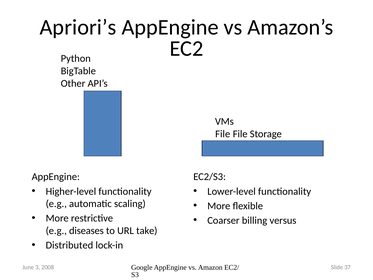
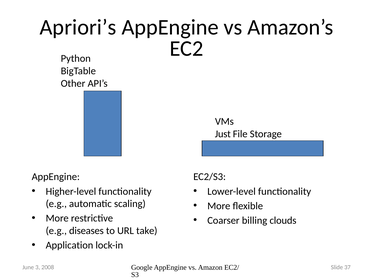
File: File -> Just (223, 134)
versus: versus -> clouds (283, 220)
Distributed: Distributed -> Application (69, 245)
